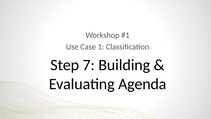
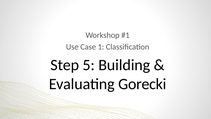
7: 7 -> 5 (89, 65)
Agenda: Agenda -> Gorecki (142, 84)
